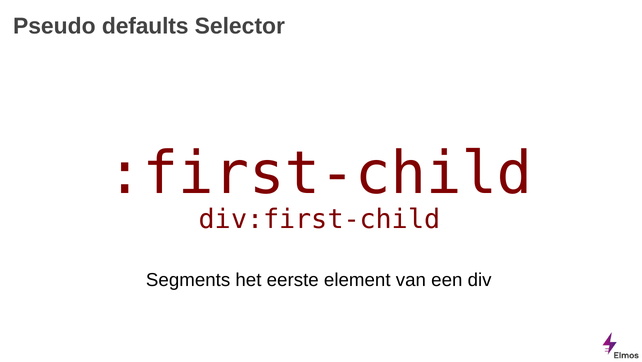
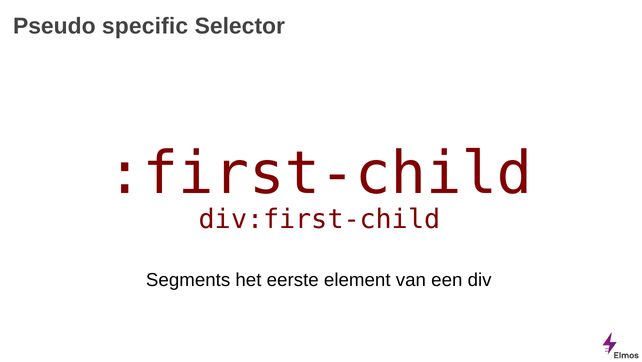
defaults: defaults -> specific (145, 26)
